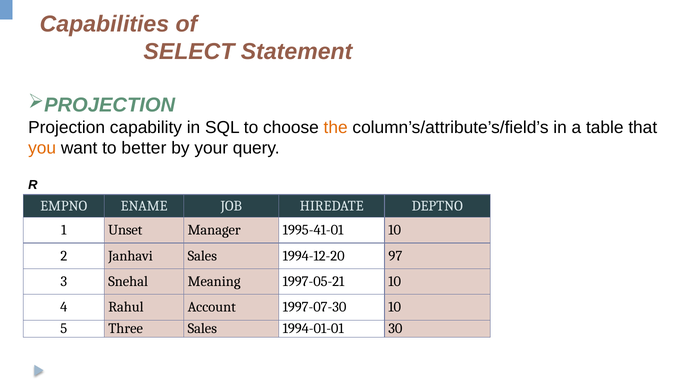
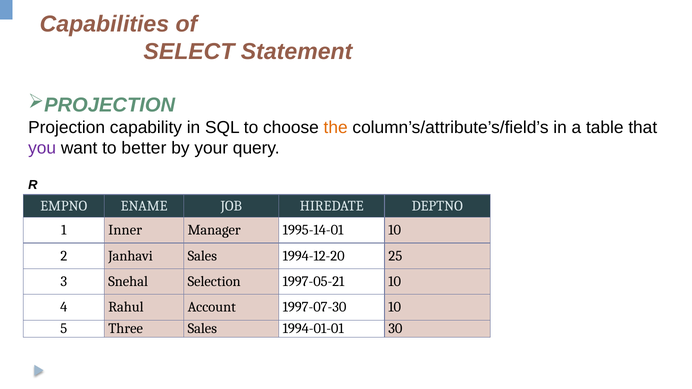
you colour: orange -> purple (42, 148)
Unset: Unset -> Inner (125, 230)
1995-41-01: 1995-41-01 -> 1995-14-01 (313, 230)
97: 97 -> 25 (395, 256)
Meaning: Meaning -> Selection (214, 282)
